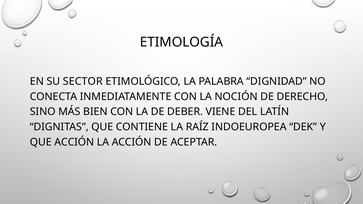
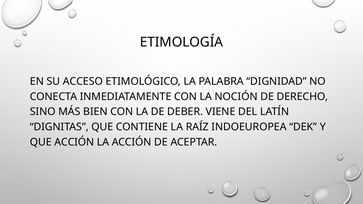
SECTOR: SECTOR -> ACCESO (83, 81)
